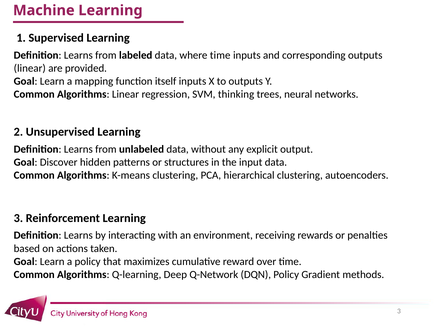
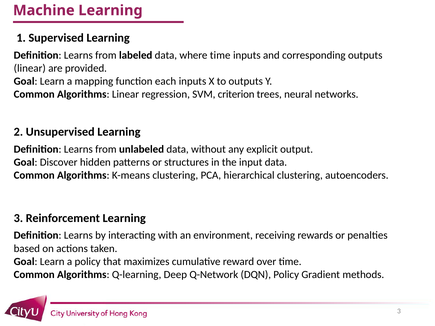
itself: itself -> each (166, 81)
thinking: thinking -> criterion (236, 94)
